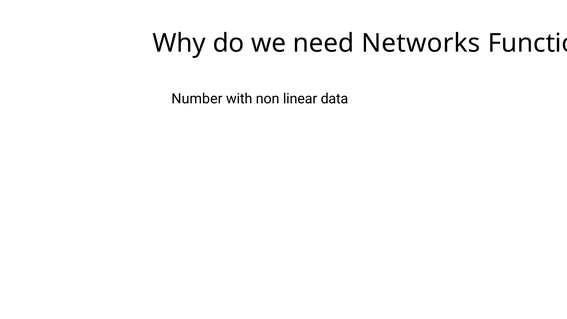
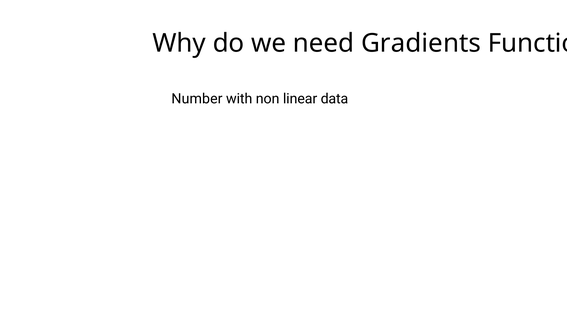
Networks: Networks -> Gradients (421, 43)
